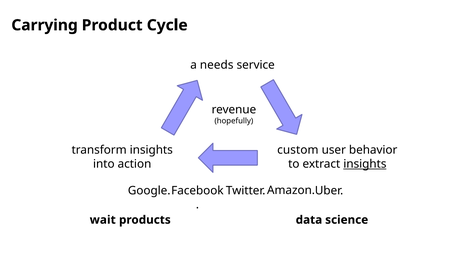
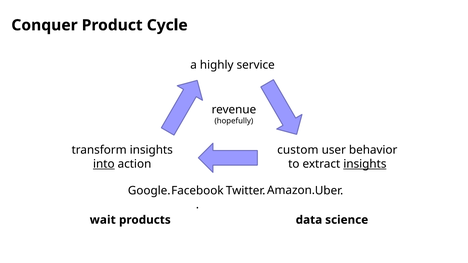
Carrying: Carrying -> Conquer (44, 25)
needs: needs -> highly (217, 65)
into underline: none -> present (104, 164)
